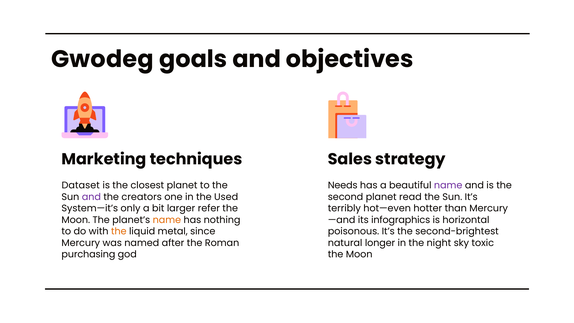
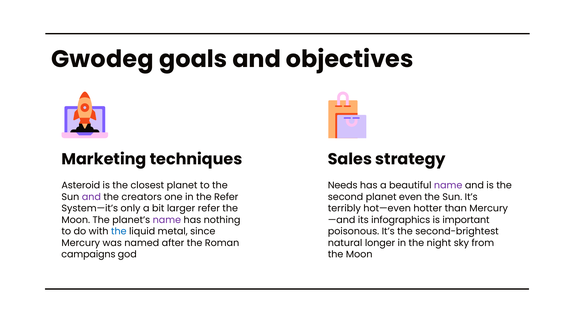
Dataset: Dataset -> Asteroid (81, 185)
the Used: Used -> Refer (226, 197)
read: read -> even (410, 197)
name colour: orange -> purple (167, 220)
horizontal: horizontal -> important (466, 220)
the colour: orange -> blue (119, 231)
toxic: toxic -> from (483, 243)
purchasing: purchasing -> campaigns (88, 254)
